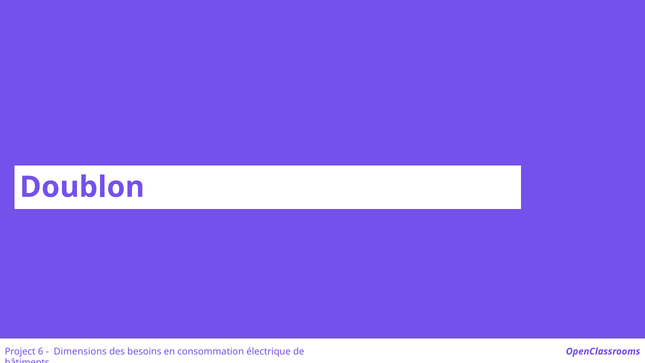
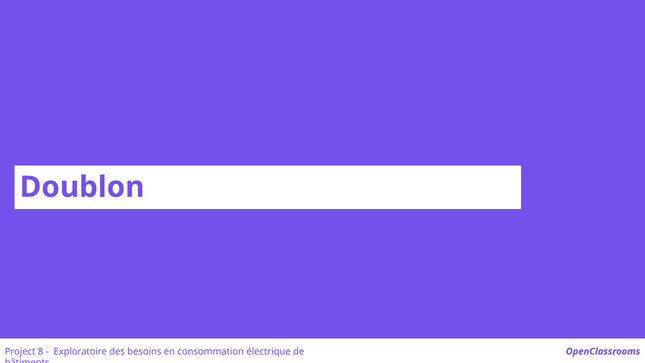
6: 6 -> 8 (41, 351)
Dimensions: Dimensions -> Exploratoire (80, 351)
